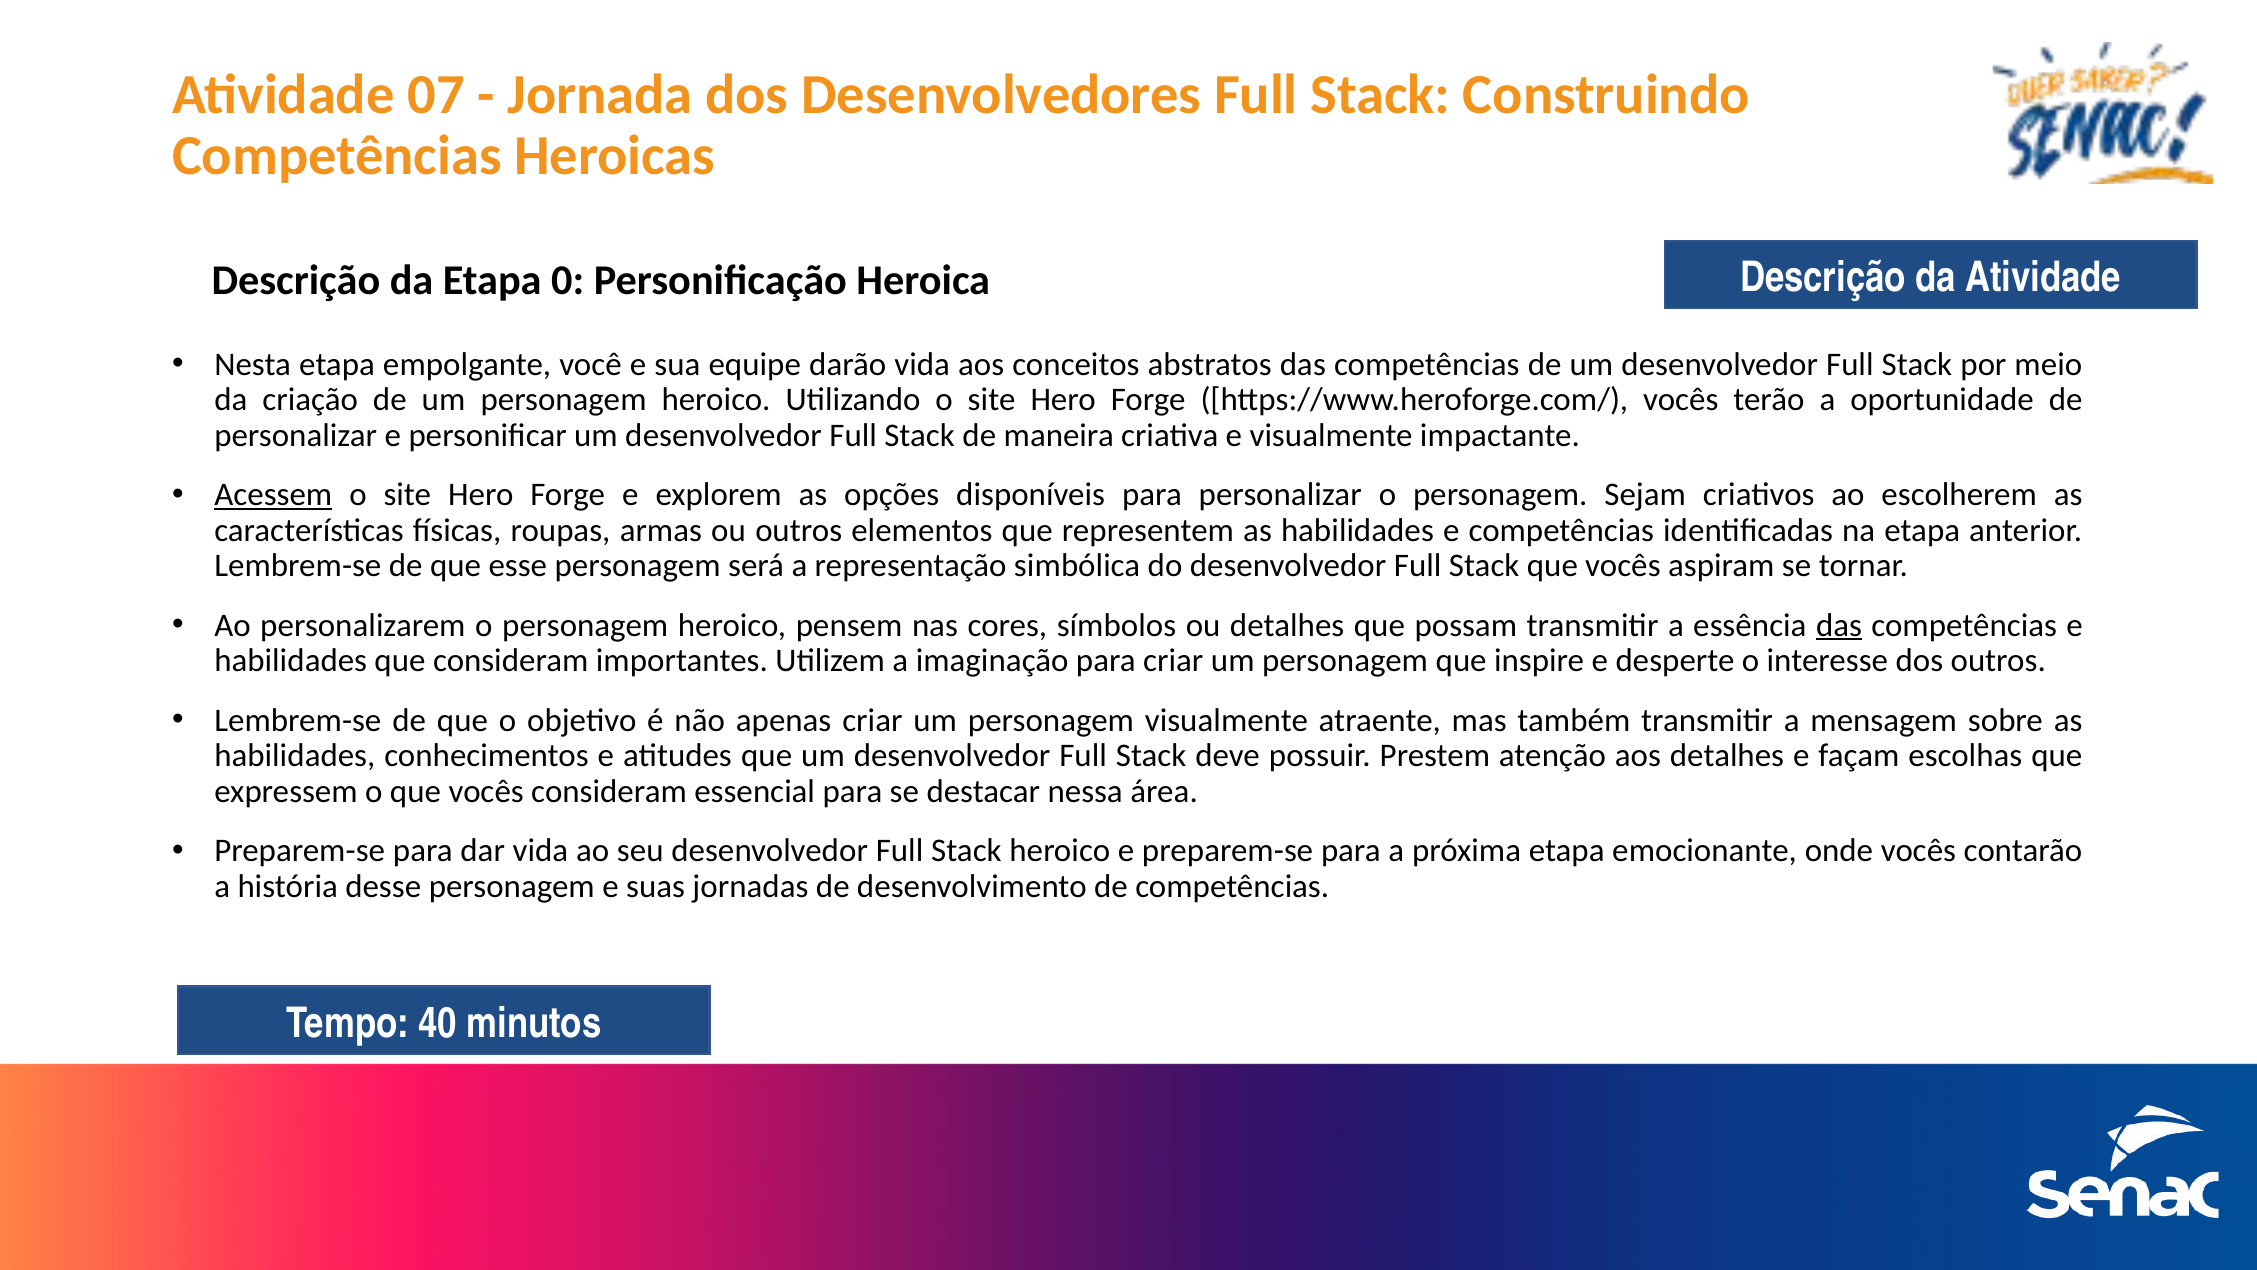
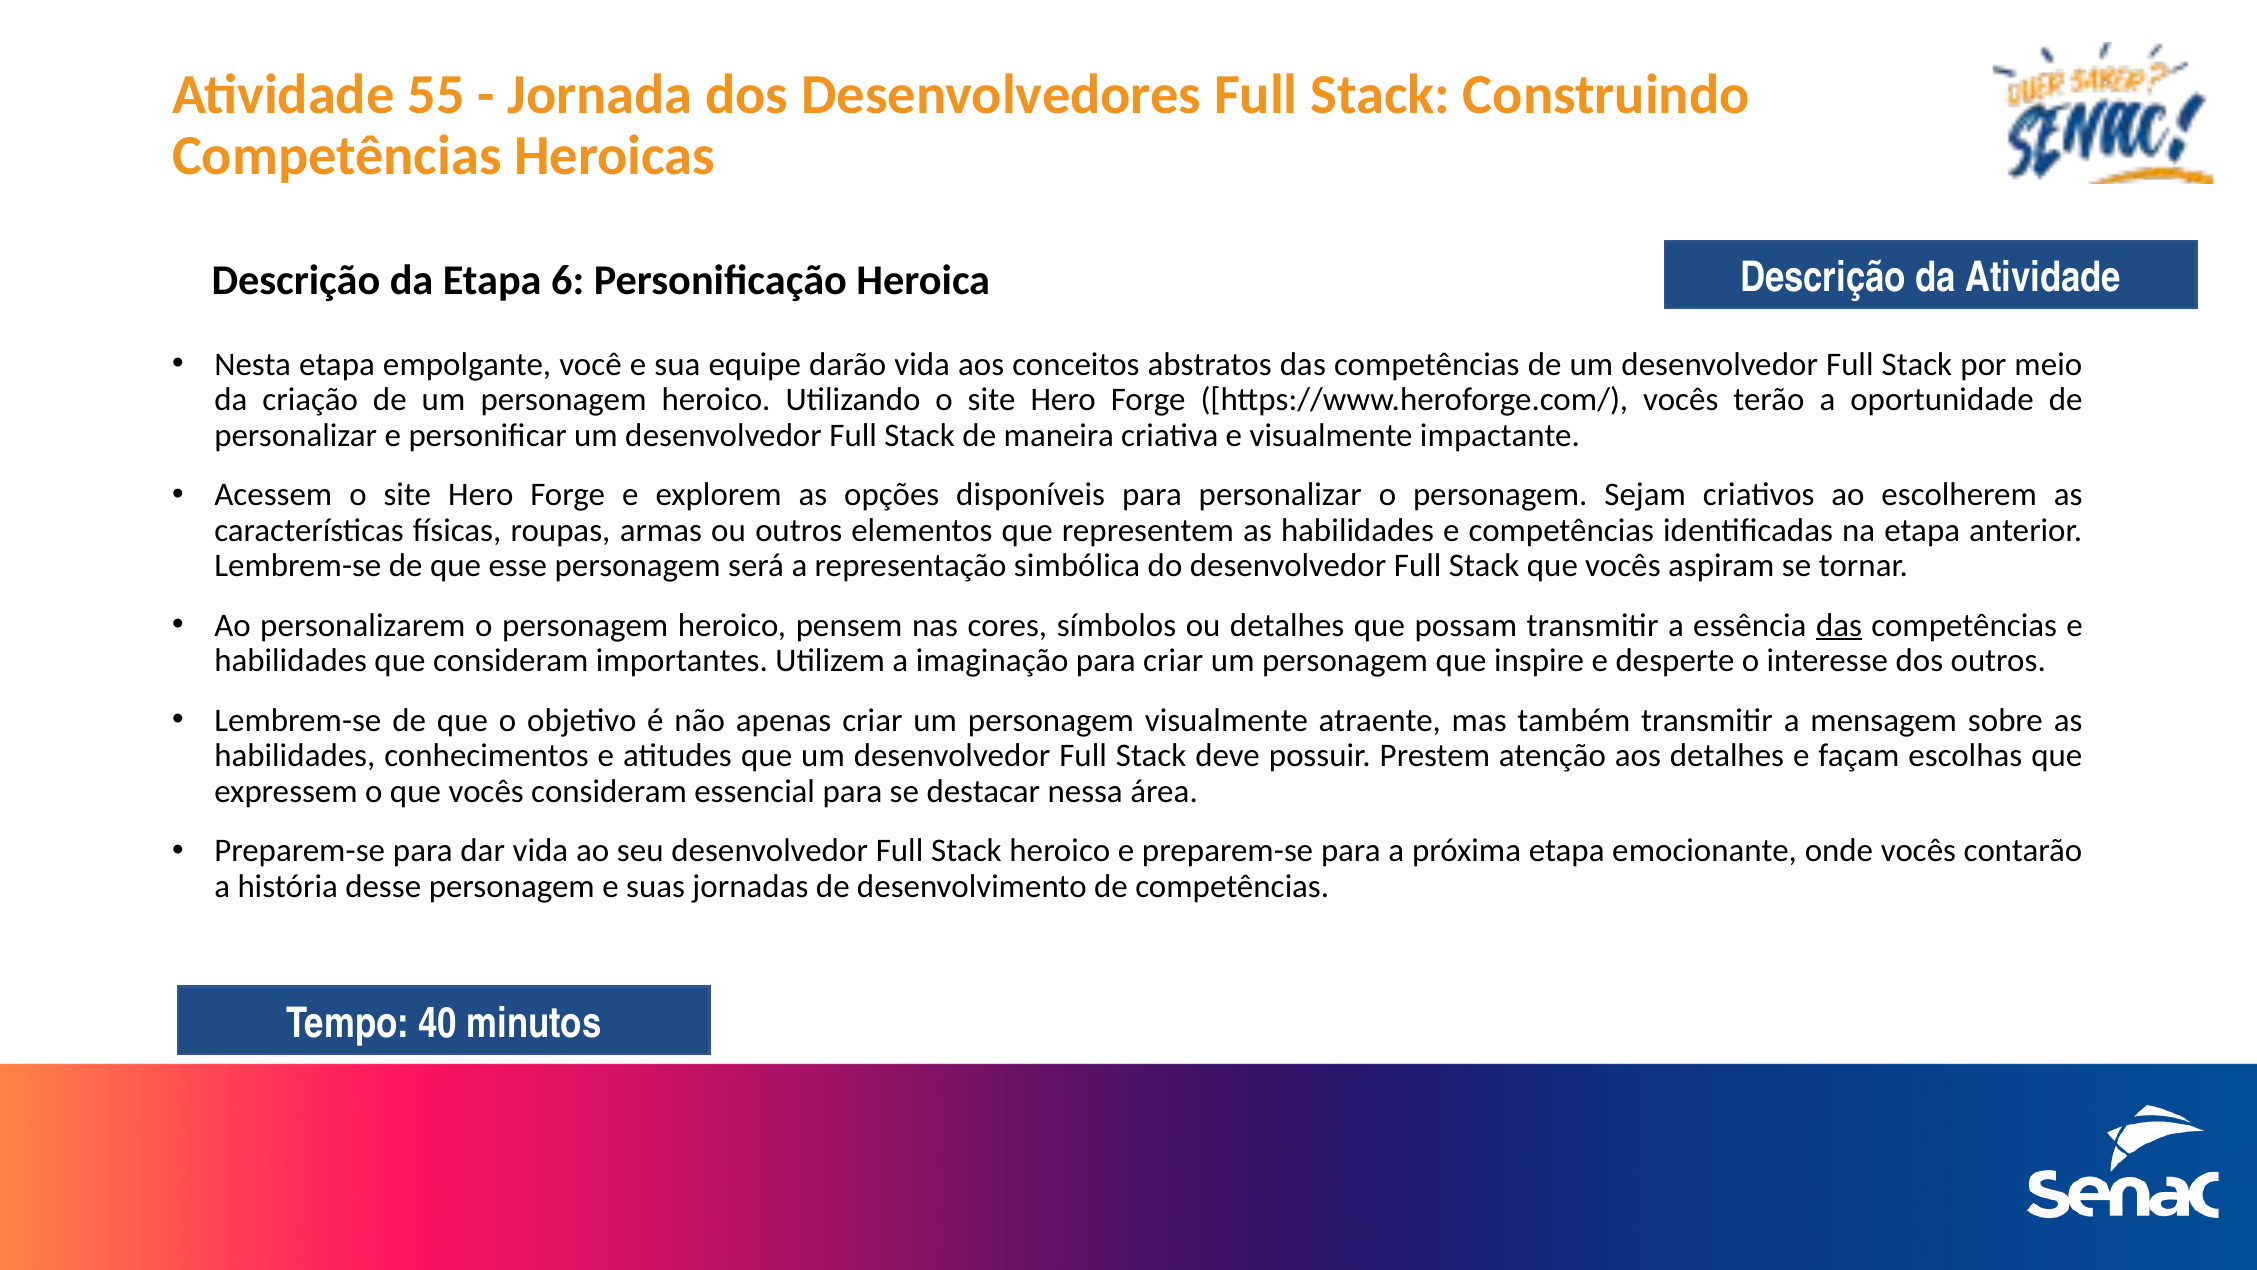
07: 07 -> 55 (436, 95)
0: 0 -> 6 (568, 280)
Acessem underline: present -> none (273, 495)
